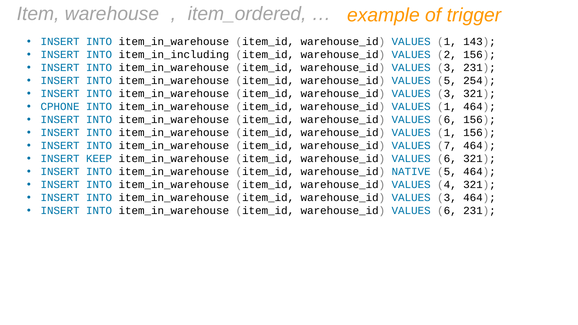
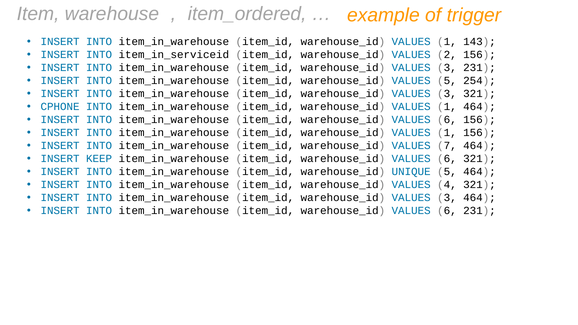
item_in_including: item_in_including -> item_in_serviceid (174, 55)
NATIVE: NATIVE -> UNIQUE (411, 172)
